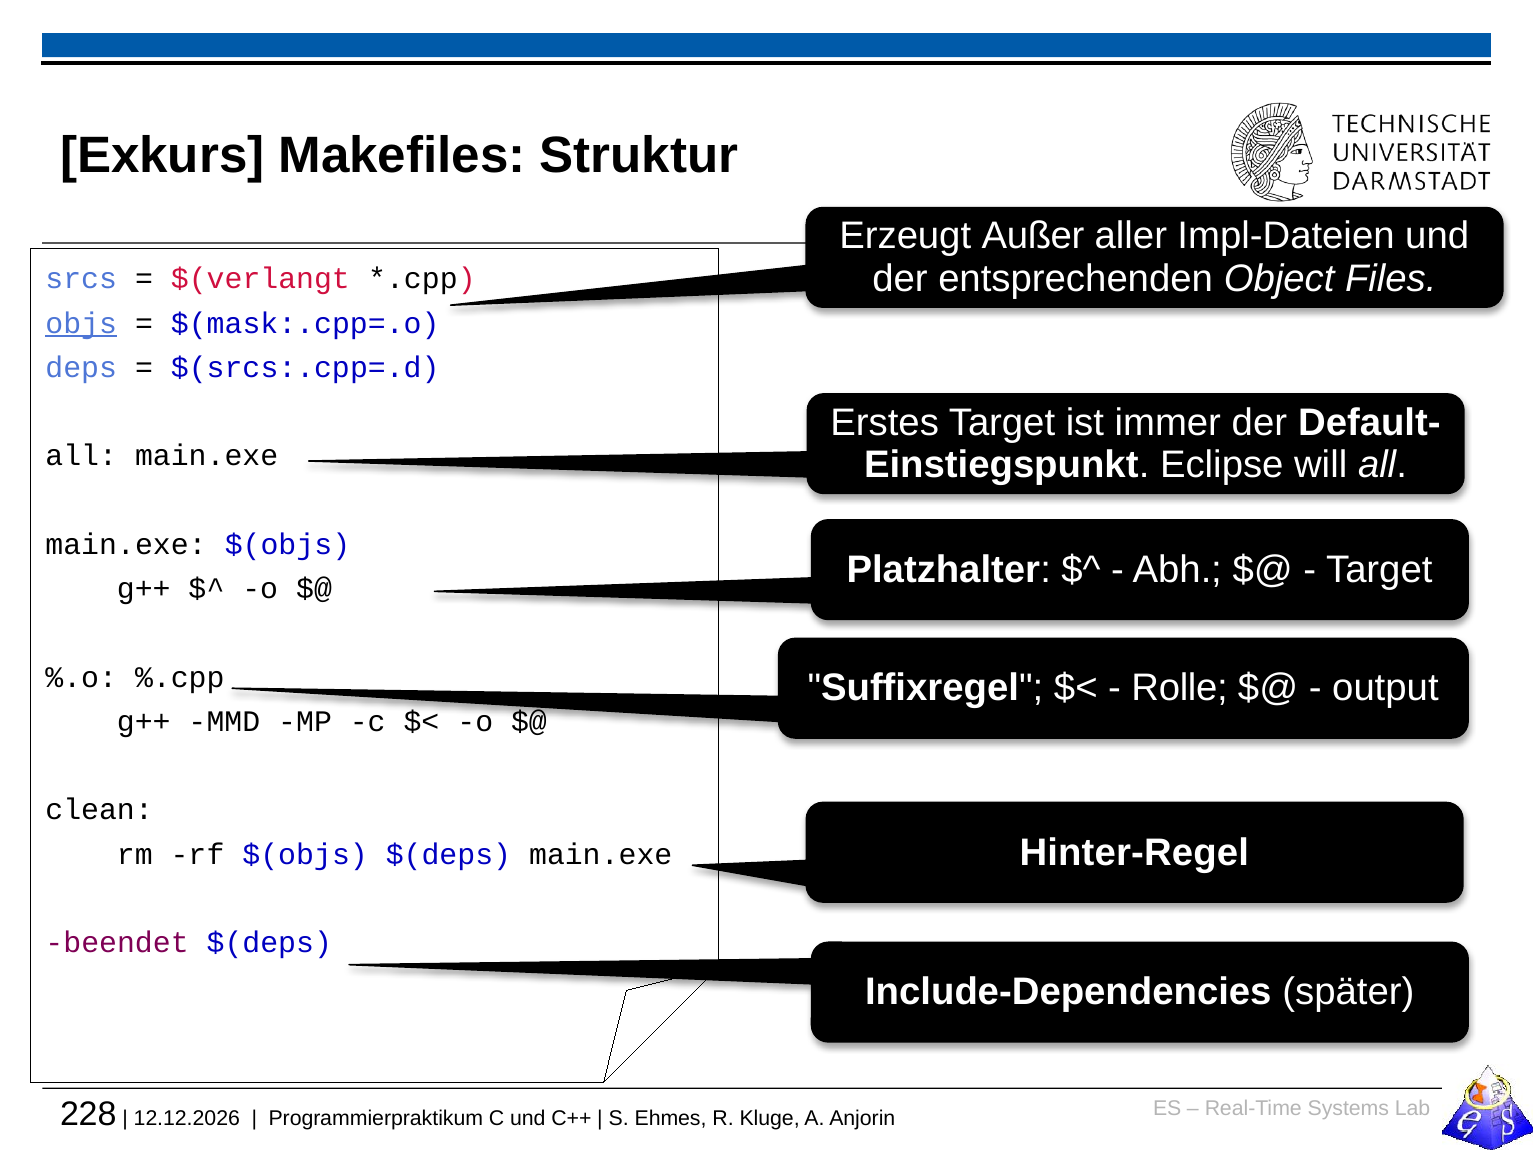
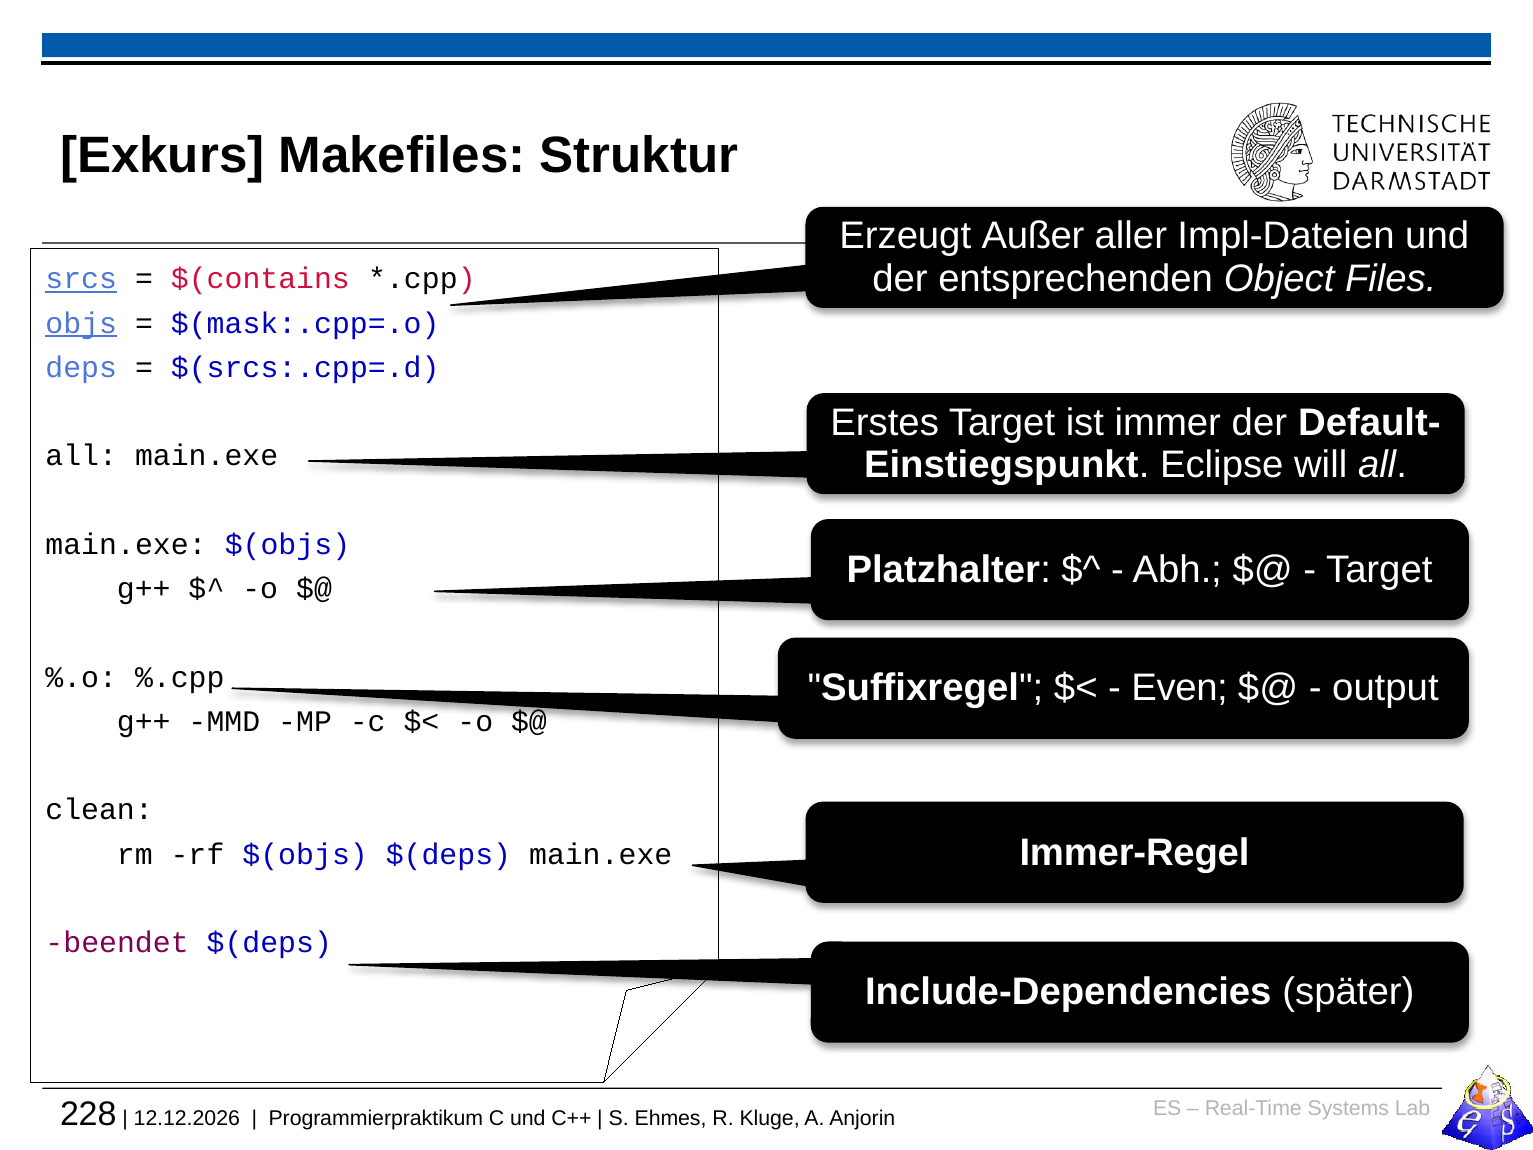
srcs underline: none -> present (81, 279)
$(verlangt: $(verlangt -> $(contains (260, 279)
Rolle: Rolle -> Even (1180, 688)
Hinter-Regel: Hinter-Regel -> Immer-Regel (1134, 852)
